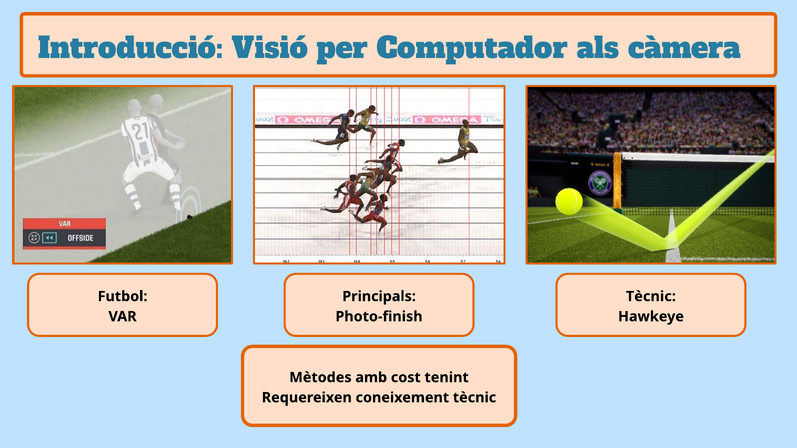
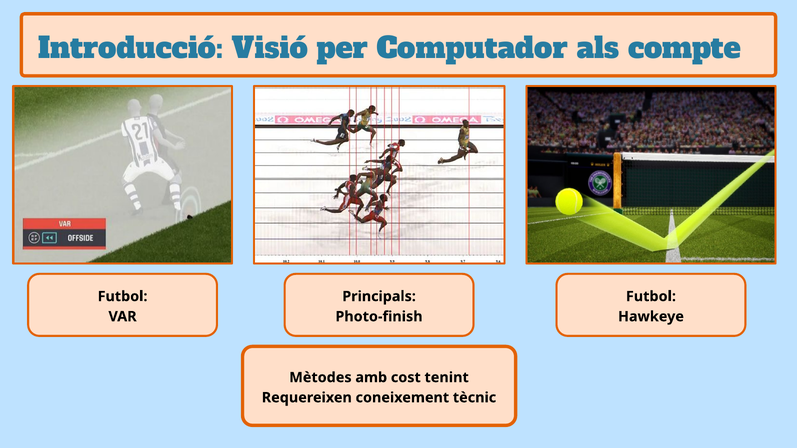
càmera: càmera -> compte (684, 49)
Tècnic: Tècnic -> Futbol (651, 297)
